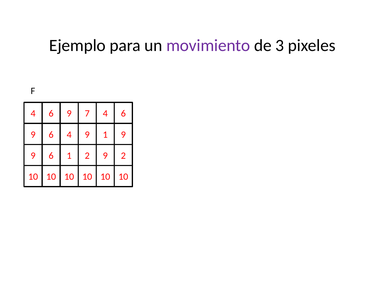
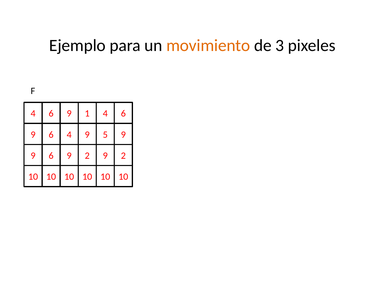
movimiento colour: purple -> orange (208, 45)
7: 7 -> 1 (87, 113)
9 1: 1 -> 5 (105, 135)
1: 1 -> 9 (69, 156)
